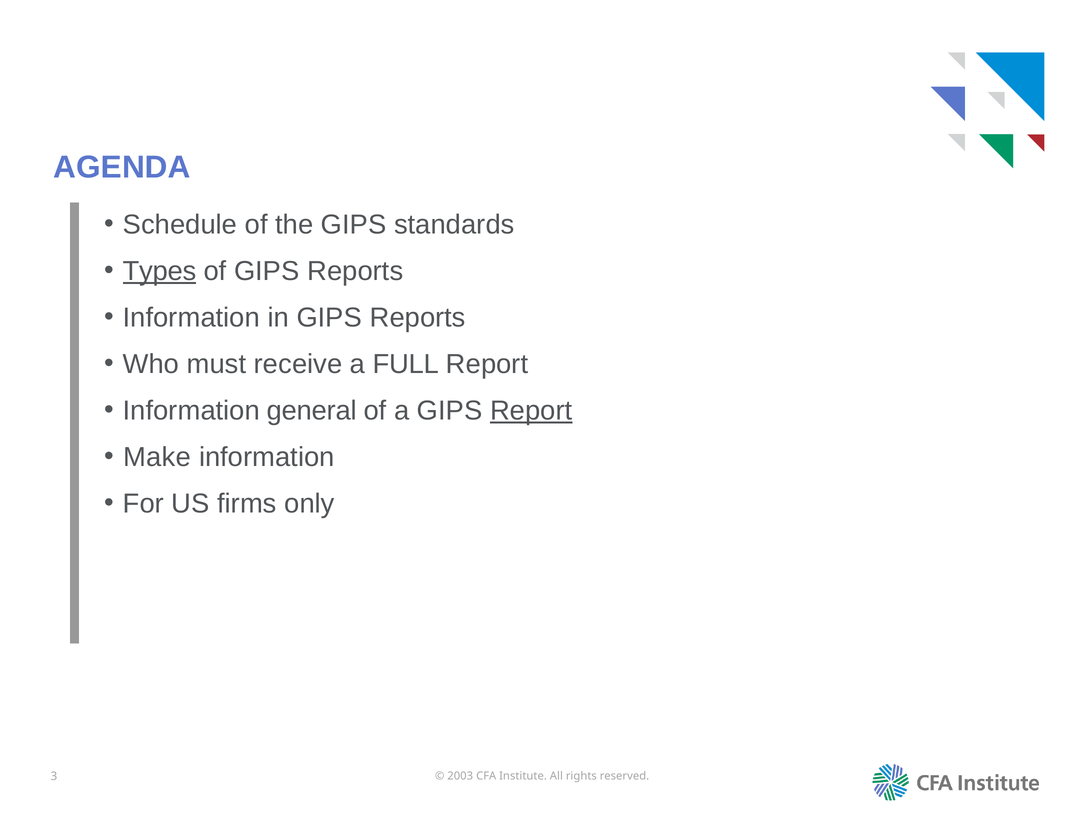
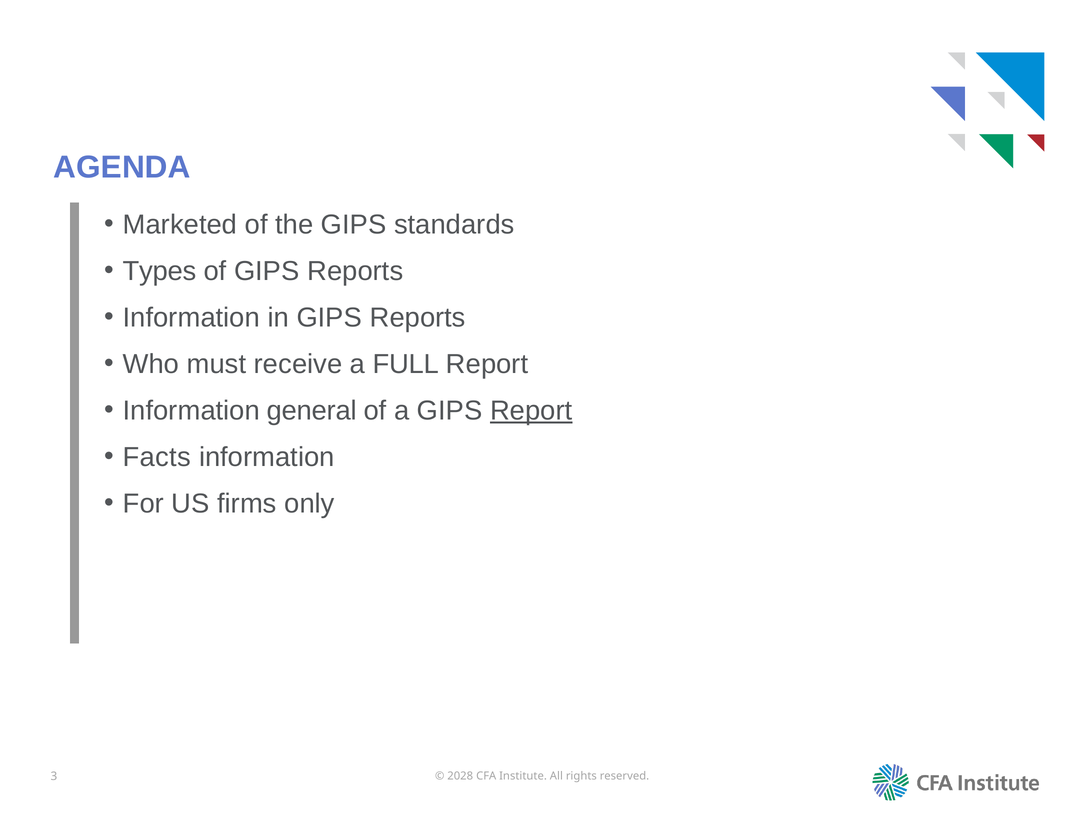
Schedule: Schedule -> Marketed (180, 225)
Types underline: present -> none (160, 271)
Make: Make -> Facts (157, 457)
2003: 2003 -> 2028 (460, 776)
